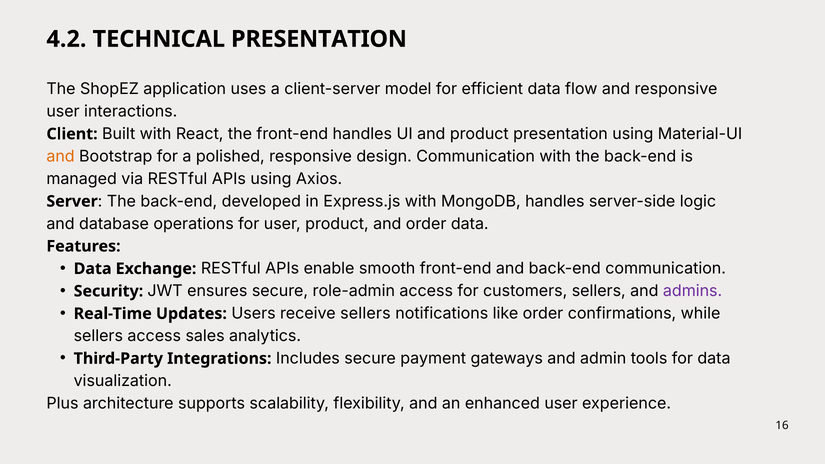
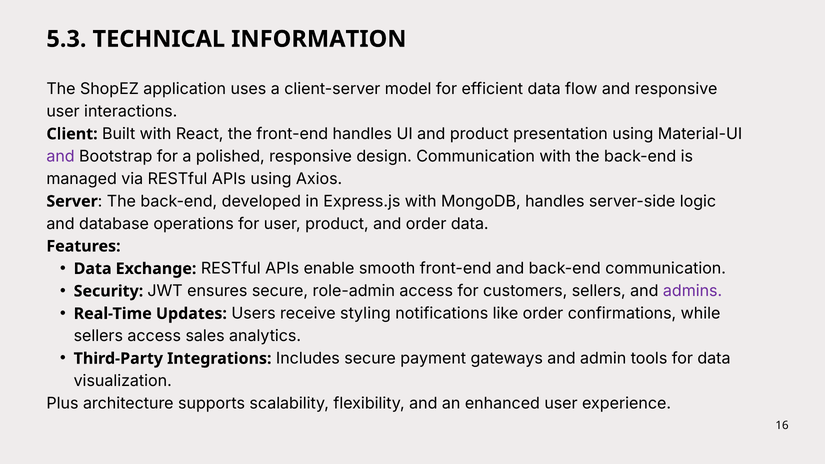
4.2: 4.2 -> 5.3 (66, 39)
TECHNICAL PRESENTATION: PRESENTATION -> INFORMATION (319, 39)
and colour: orange -> purple (61, 156)
receive sellers: sellers -> styling (365, 314)
